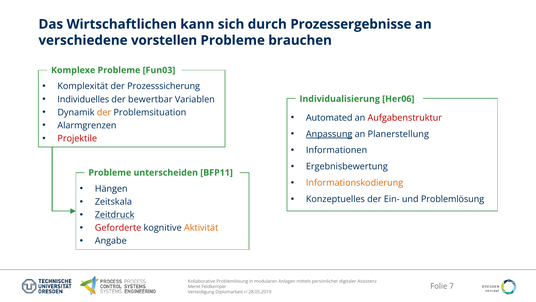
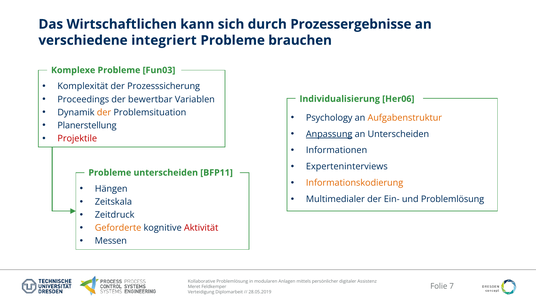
vorstellen: vorstellen -> integriert (164, 40)
Individuelles: Individuelles -> Proceedings (83, 99)
Automated: Automated -> Psychology (329, 118)
Aufgabenstruktur colour: red -> orange (405, 118)
Alarmgrenzen: Alarmgrenzen -> Planerstellung (87, 125)
an Planerstellung: Planerstellung -> Unterscheiden (398, 134)
Ergebnisbewertung: Ergebnisbewertung -> Experteninterviews (347, 166)
Konzeptuelles: Konzeptuelles -> Multimedialer (335, 199)
Zeitdruck underline: present -> none (115, 215)
Geforderte colour: red -> orange (118, 228)
Aktivität colour: orange -> red (201, 228)
Angabe: Angabe -> Messen (111, 241)
